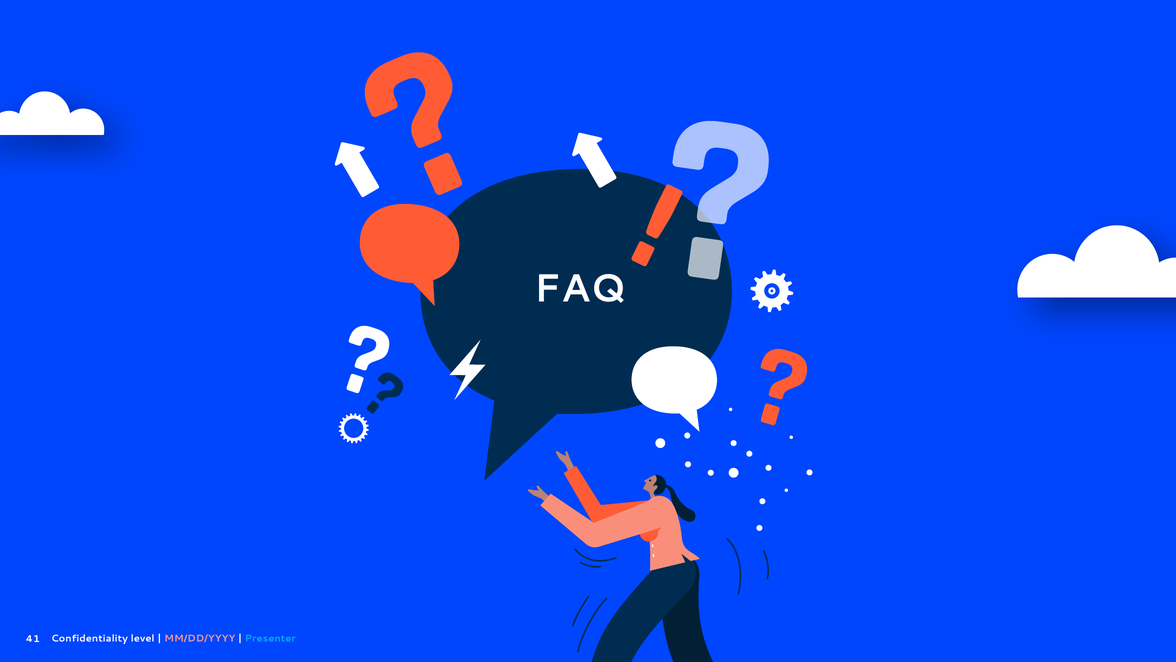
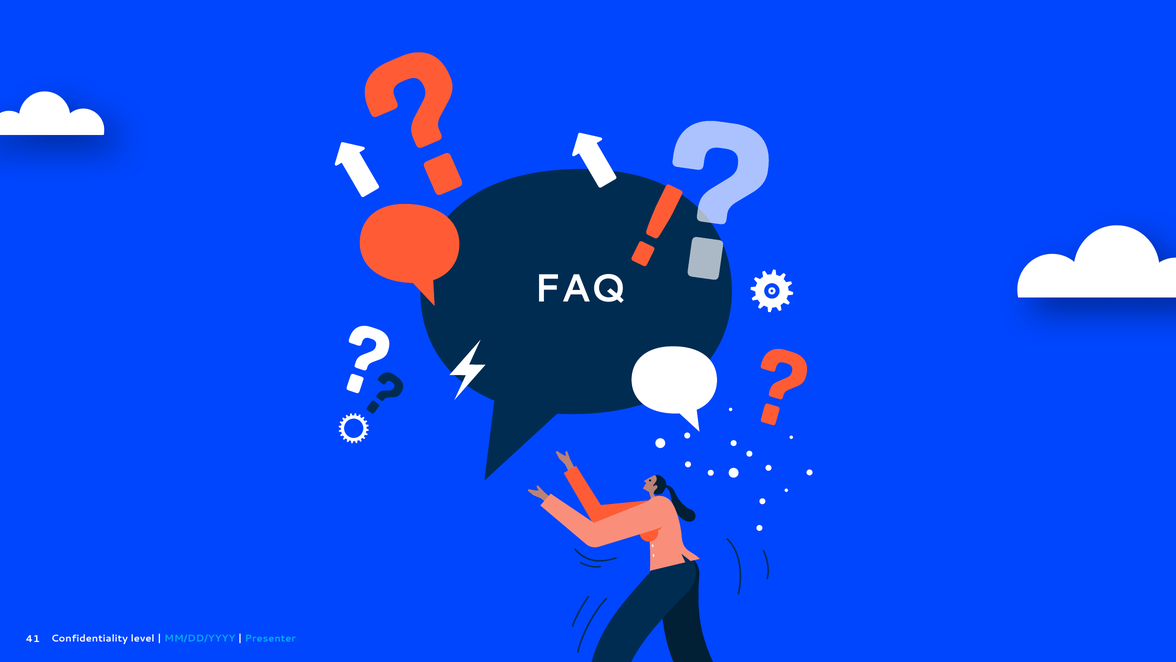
MM/DD/YYYY colour: pink -> light blue (200, 638)
